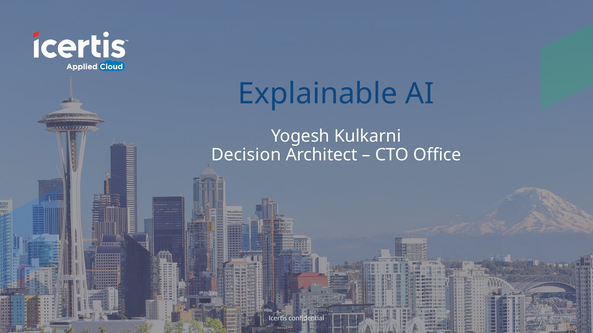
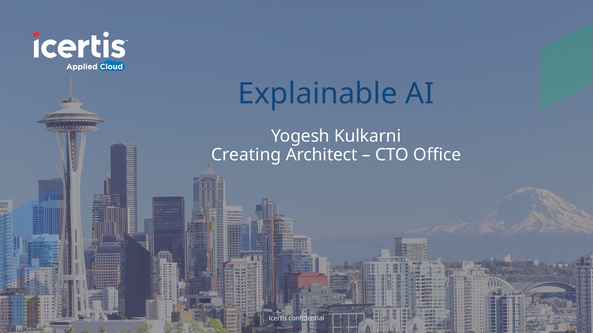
Decision: Decision -> Creating (246, 155)
